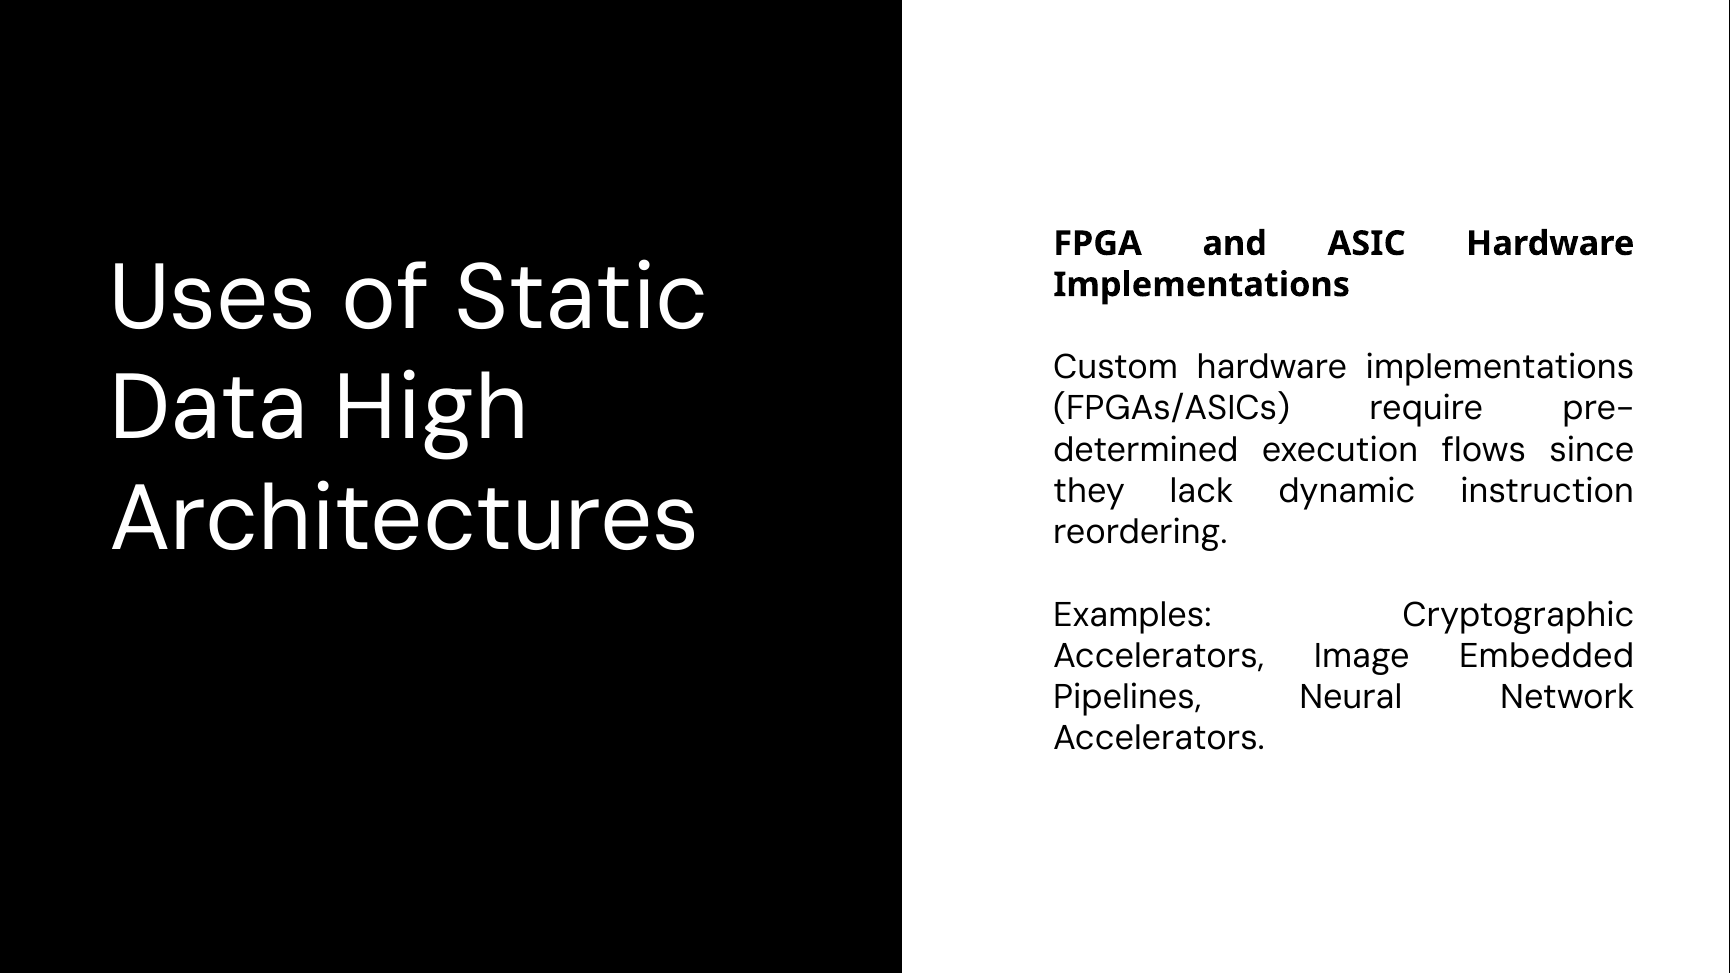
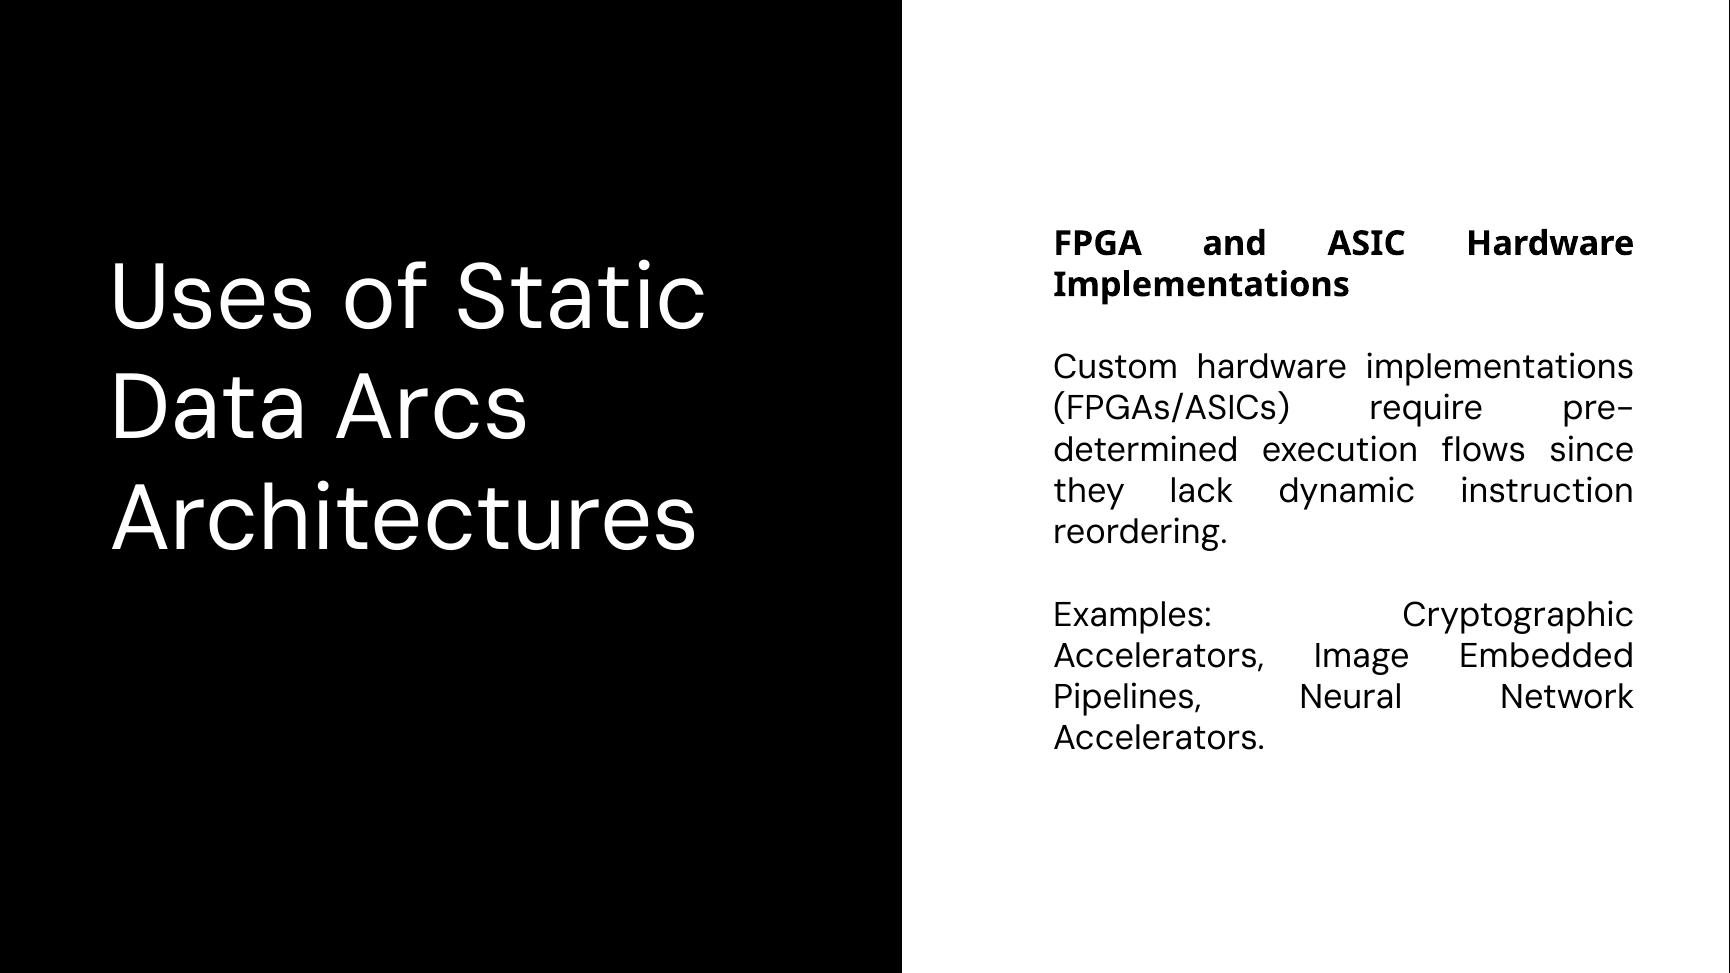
High: High -> Arcs (432, 409)
